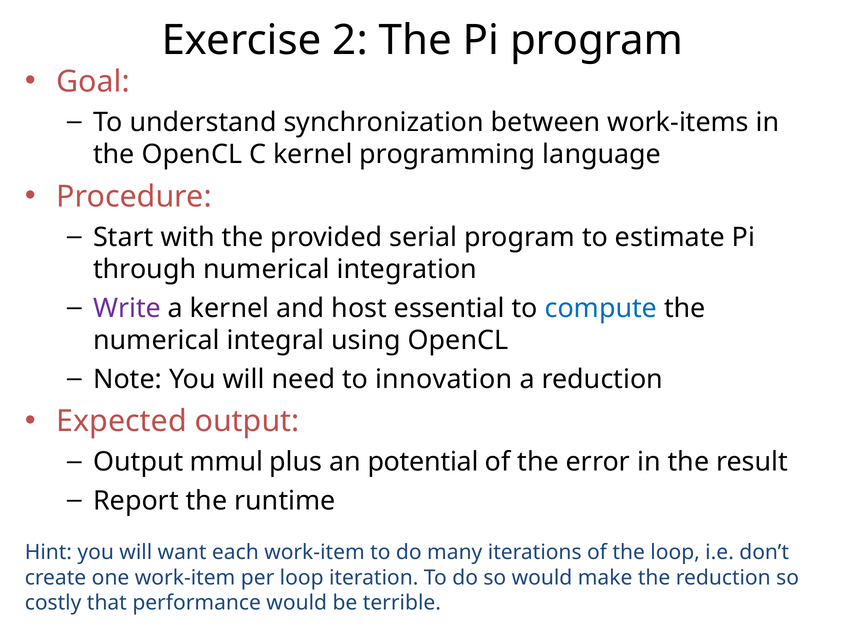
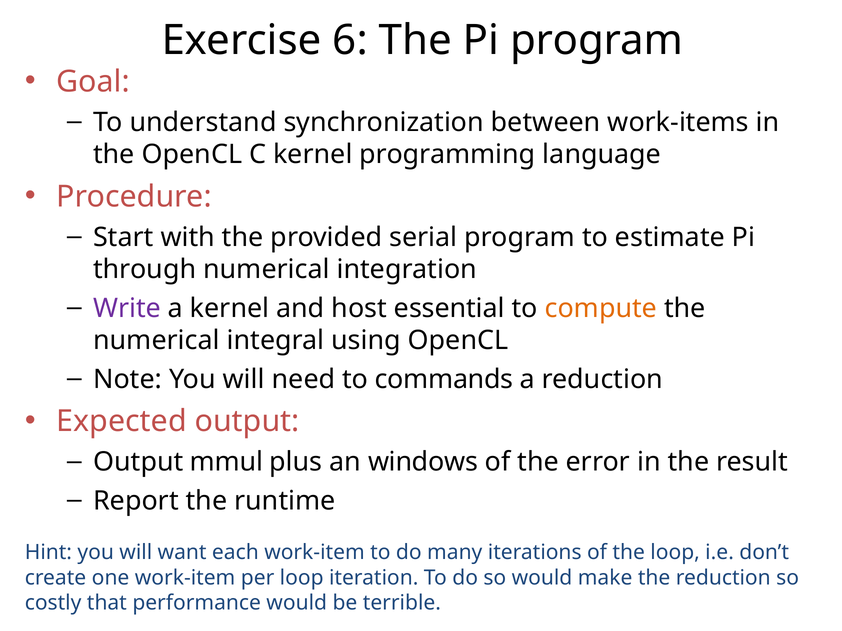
2: 2 -> 6 (350, 41)
compute colour: blue -> orange (601, 308)
innovation: innovation -> commands (444, 379)
potential: potential -> windows (423, 462)
